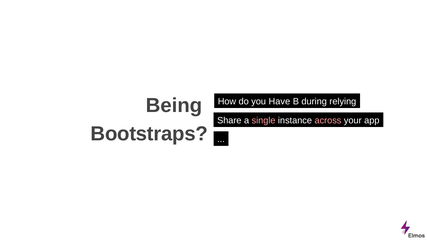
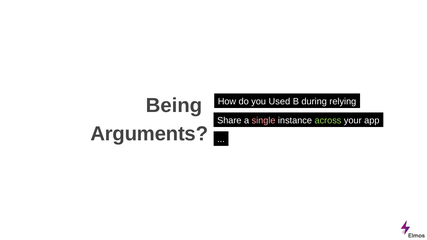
Have: Have -> Used (279, 102)
across colour: pink -> light green (328, 121)
Bootstraps: Bootstraps -> Arguments (149, 134)
